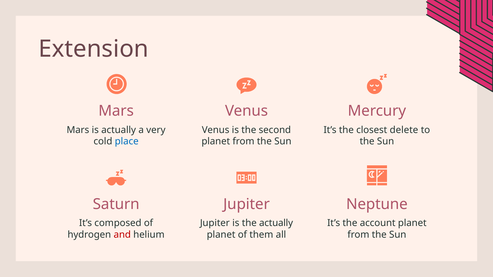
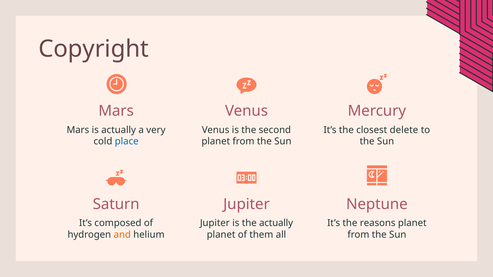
Extension: Extension -> Copyright (94, 49)
account: account -> reasons (378, 223)
and colour: red -> orange (122, 235)
